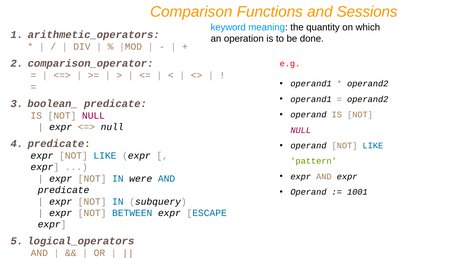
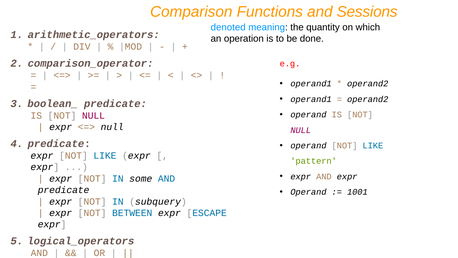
keyword: keyword -> denoted (228, 27)
were: were -> some (141, 178)
